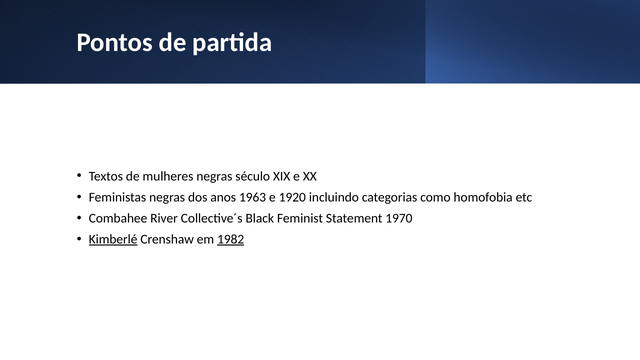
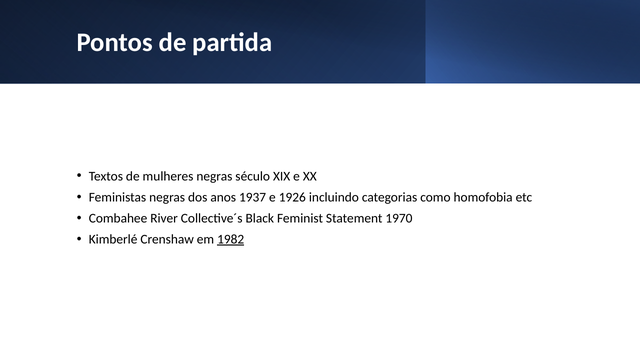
1963: 1963 -> 1937 (253, 197)
1920: 1920 -> 1926 (292, 197)
Kimberlé underline: present -> none (113, 239)
